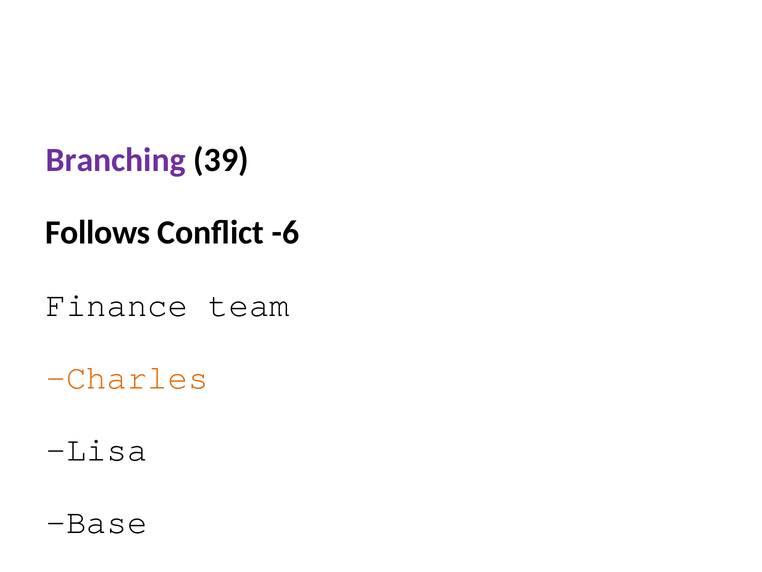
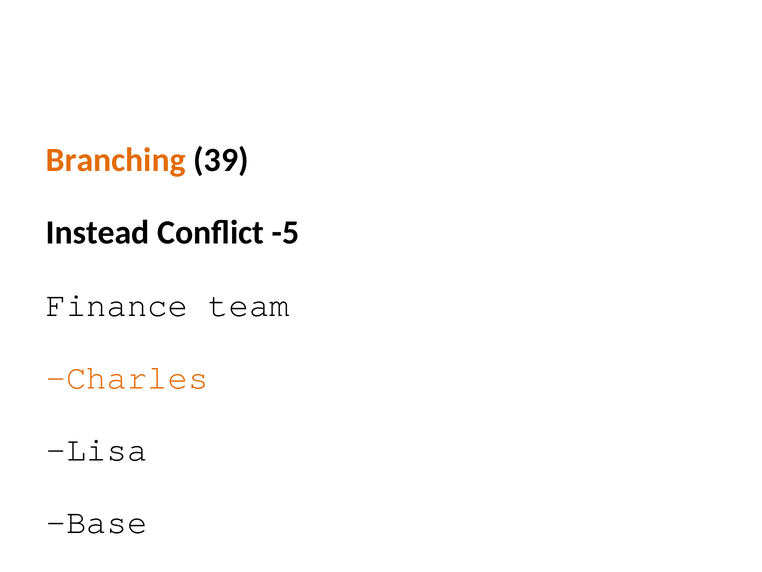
Branching colour: purple -> orange (116, 160)
Follows: Follows -> Instead (98, 232)
-6: -6 -> -5 (286, 232)
